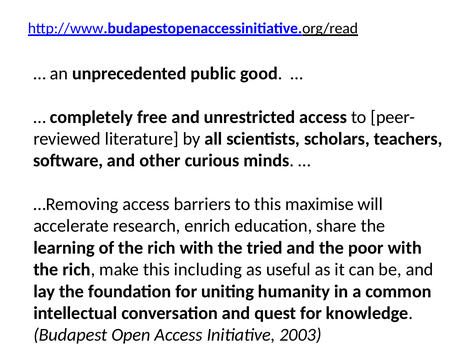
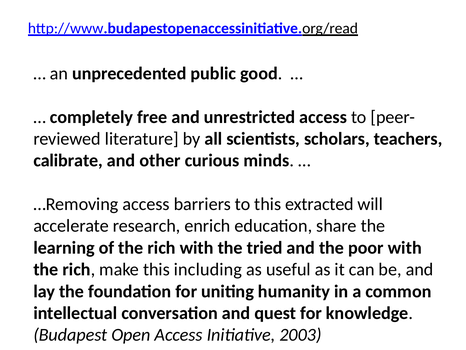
software: software -> calibrate (68, 160)
maximise: maximise -> extracted (319, 204)
